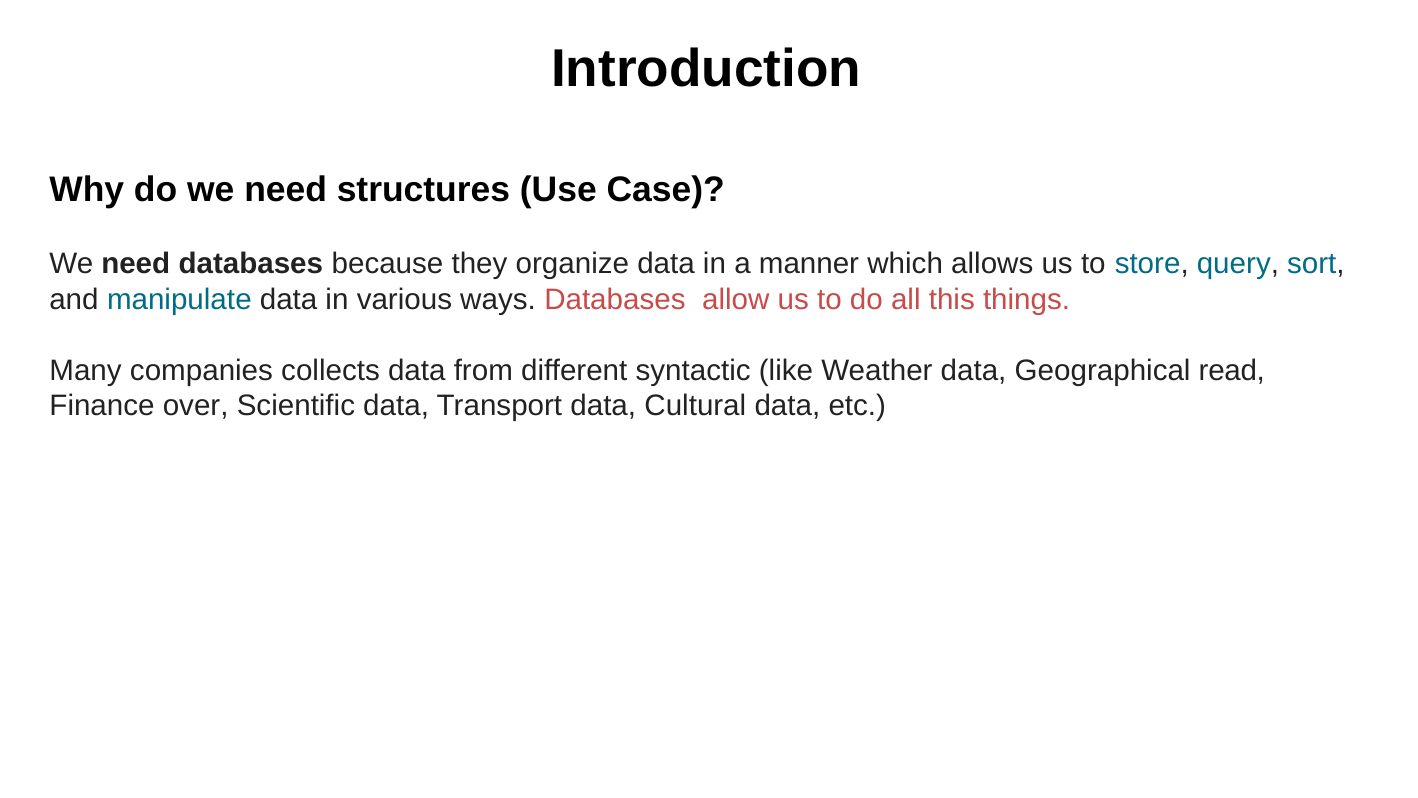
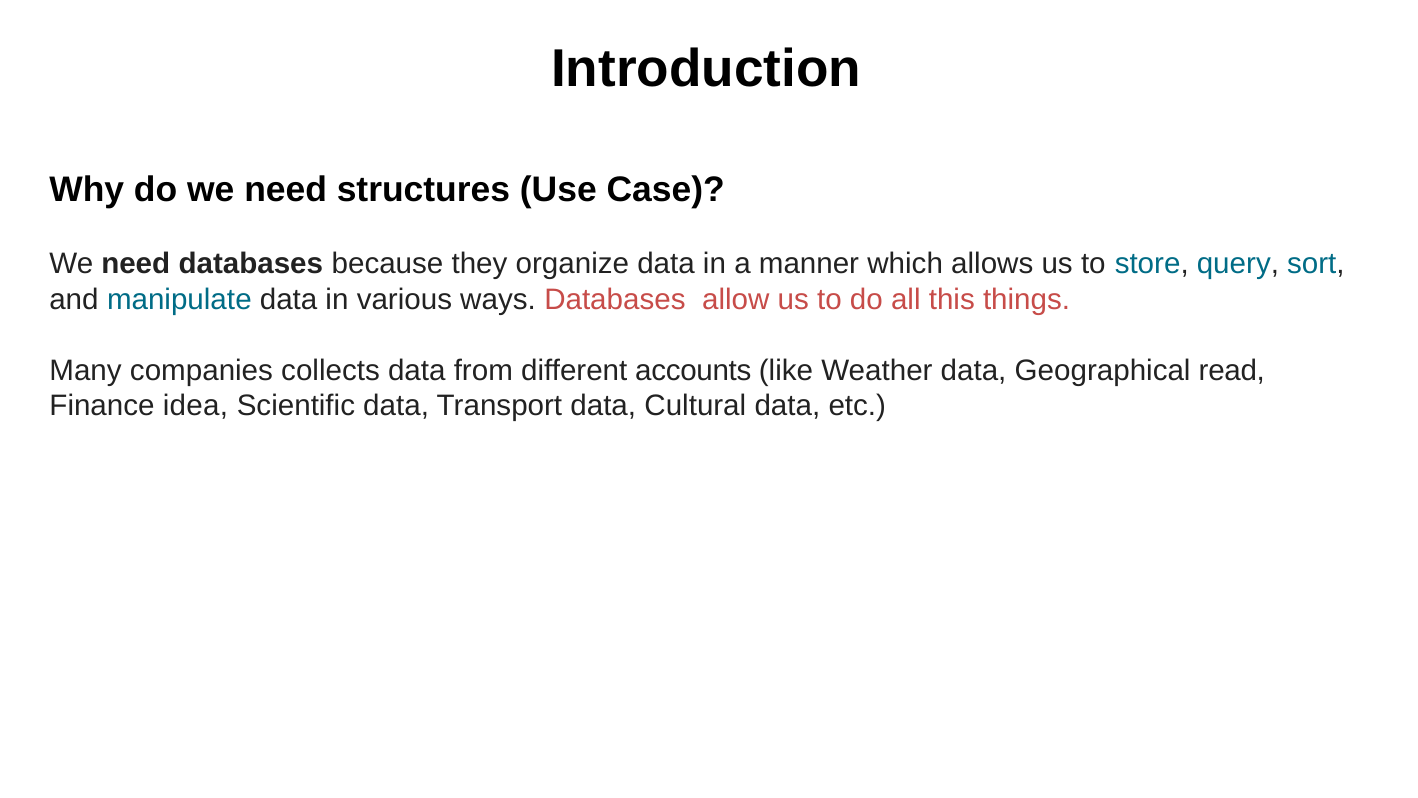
syntactic: syntactic -> accounts (693, 370)
over: over -> idea (195, 406)
